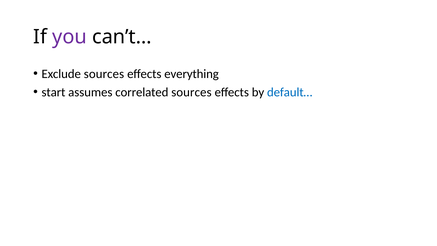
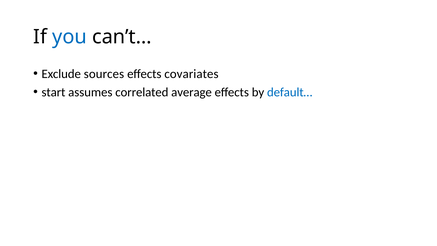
you colour: purple -> blue (70, 37)
everything: everything -> covariates (191, 74)
correlated sources: sources -> average (192, 92)
